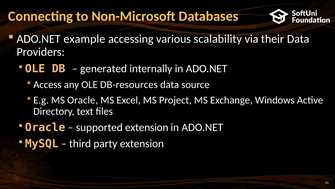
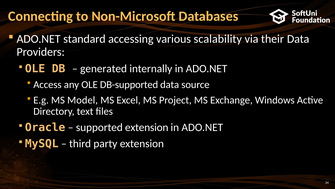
example: example -> standard (84, 39)
DB-resources: DB-resources -> DB-supported (129, 84)
MS Oracle: Oracle -> Model (83, 100)
